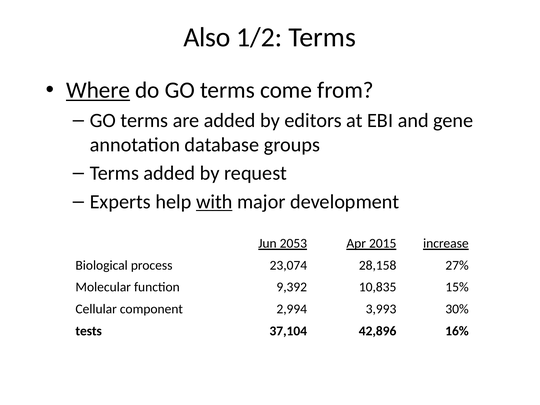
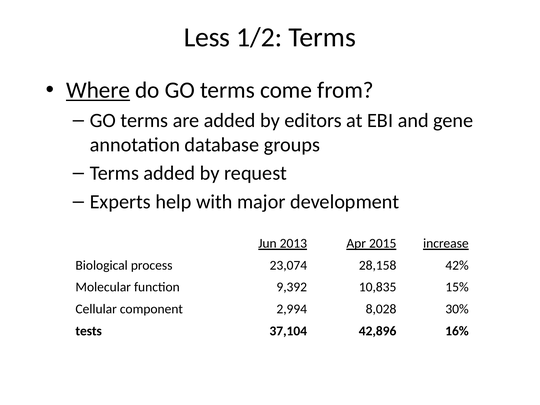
Also: Also -> Less (207, 37)
with underline: present -> none (214, 202)
2053: 2053 -> 2013 (293, 243)
27%: 27% -> 42% (457, 265)
3,993: 3,993 -> 8,028 (381, 309)
